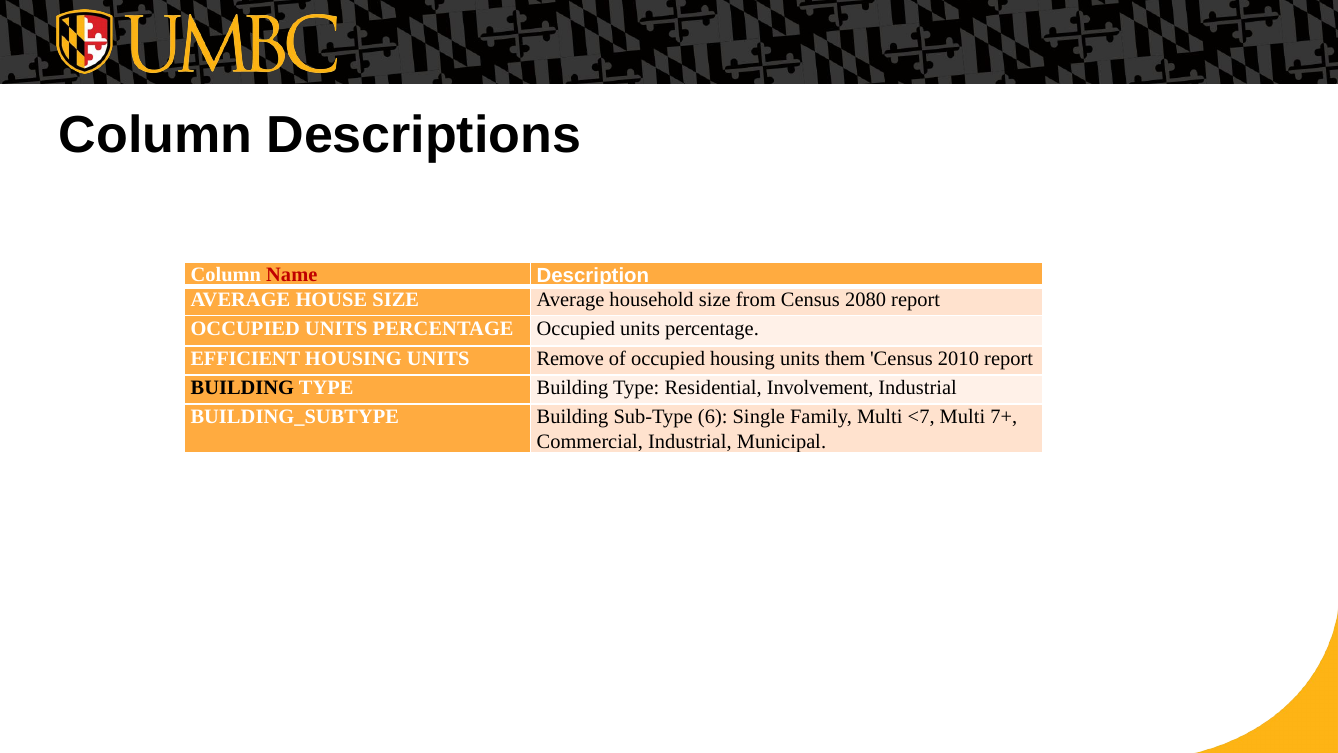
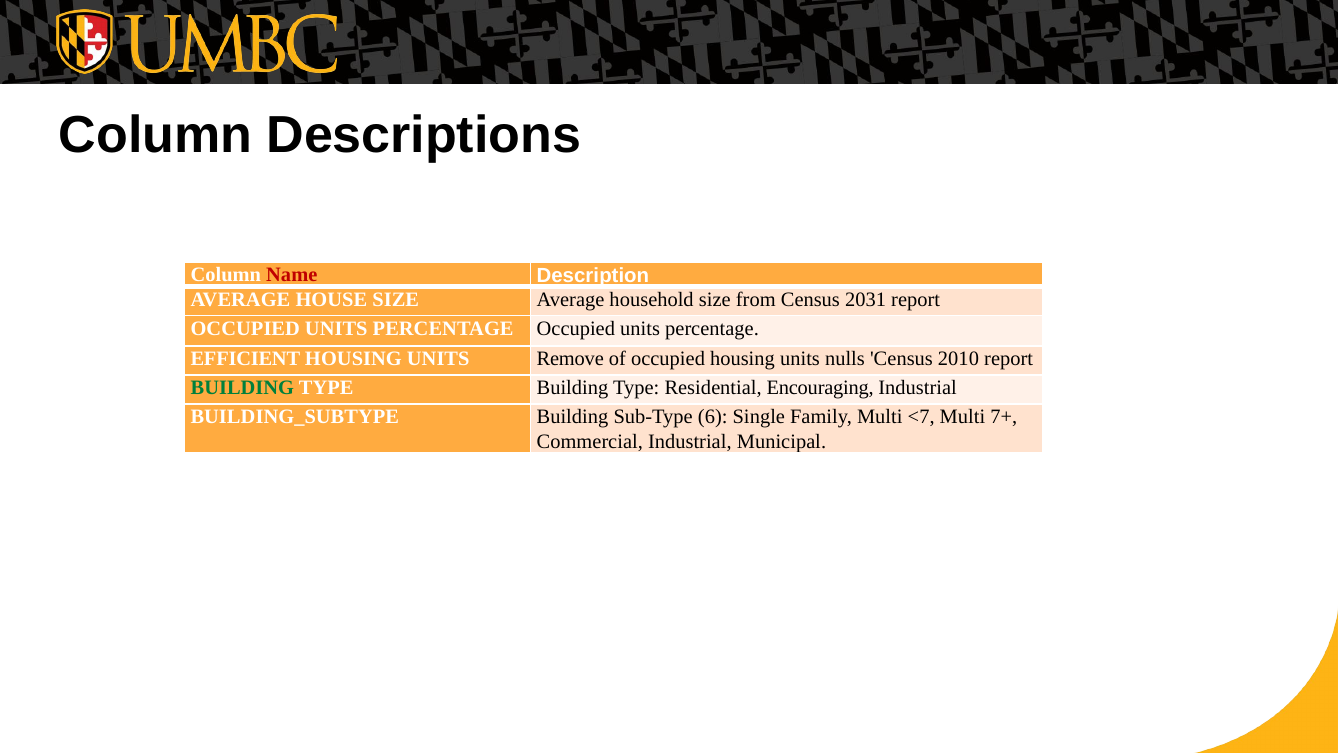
2080: 2080 -> 2031 (866, 299)
them: them -> nulls (845, 359)
BUILDING colour: black -> green (242, 388)
Involvement: Involvement -> Encouraging (820, 388)
